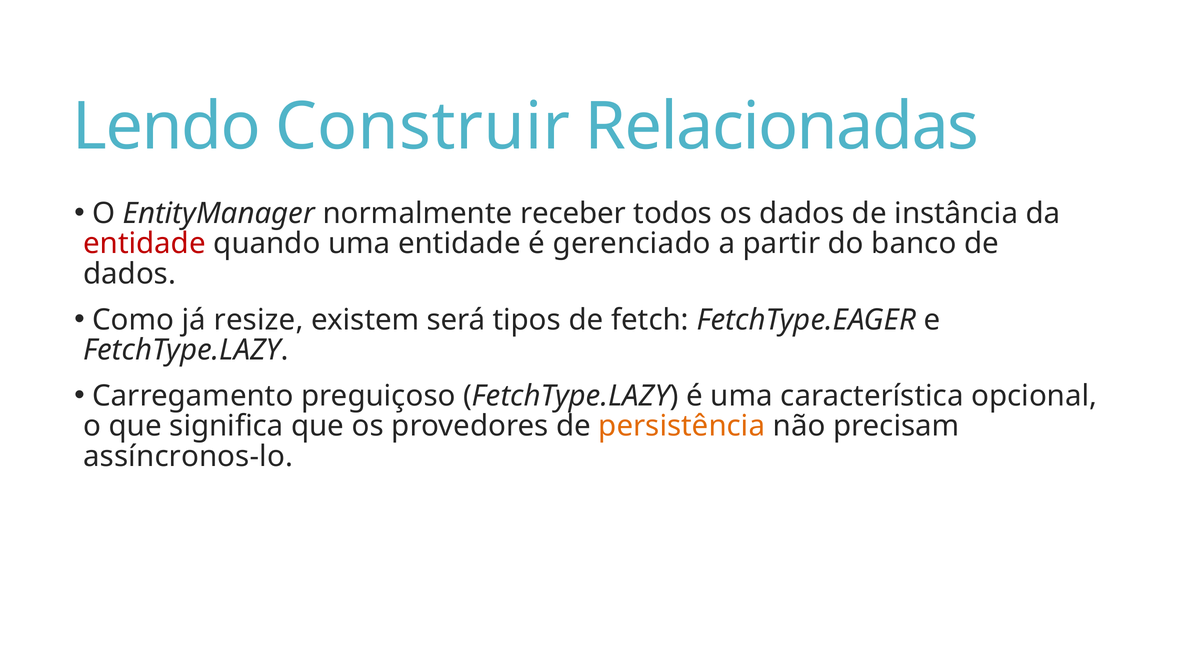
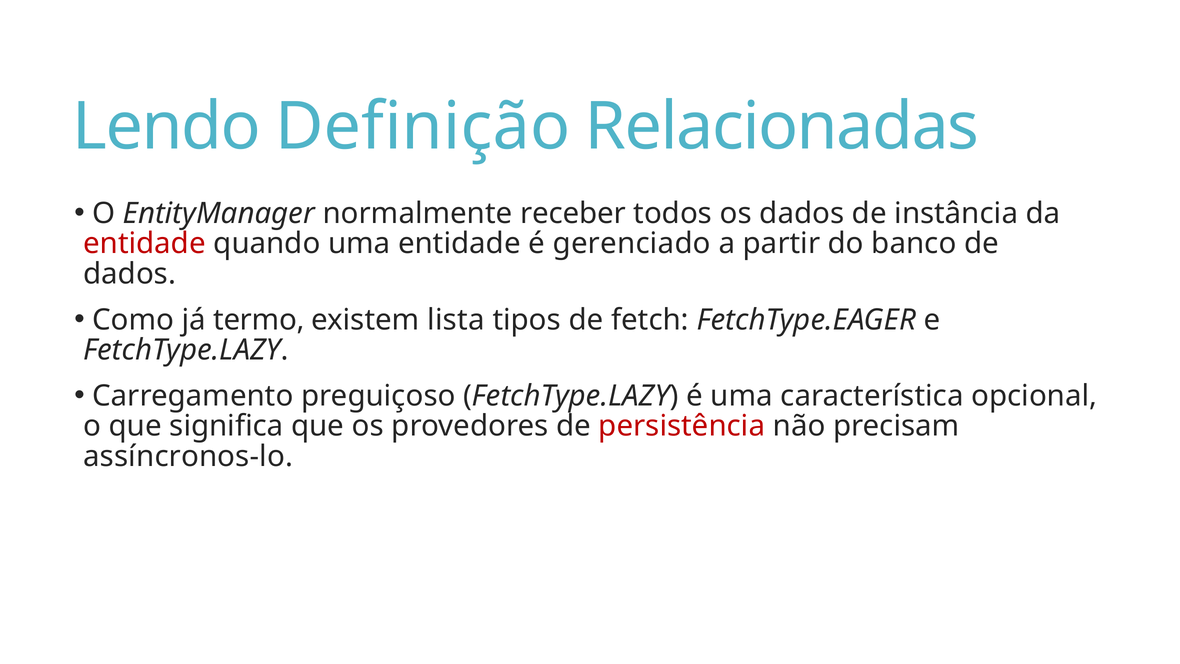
Construir: Construir -> Definição (423, 127)
resize: resize -> termo (259, 320)
será: será -> lista (456, 320)
persistência colour: orange -> red (682, 426)
